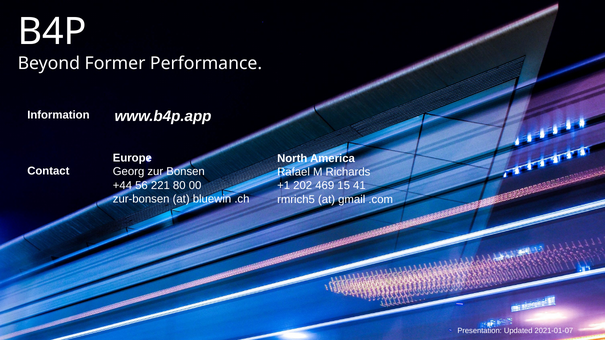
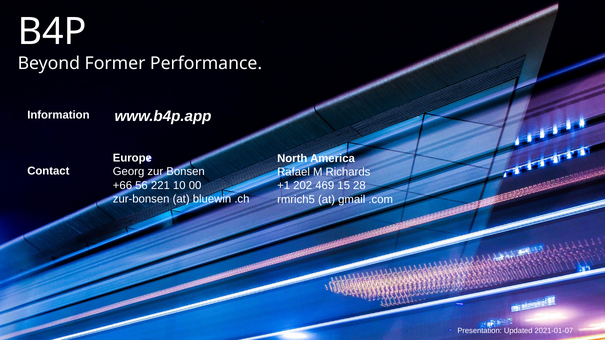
+44: +44 -> +66 (122, 185)
80: 80 -> 10 (179, 185)
41: 41 -> 28 (359, 186)
